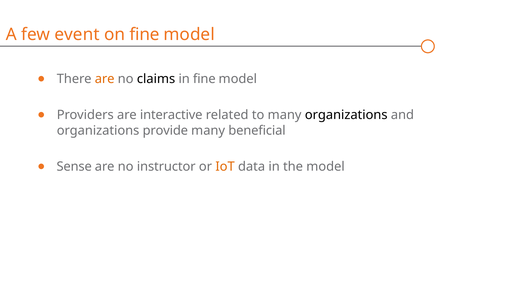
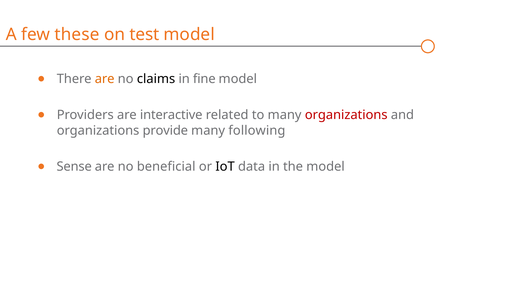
event: event -> these (77, 35)
on fine: fine -> test (144, 35)
organizations colour: black -> red (346, 115)
beneficial: beneficial -> following (257, 131)
instructor: instructor -> beneficial (166, 167)
IoT colour: orange -> black (225, 167)
